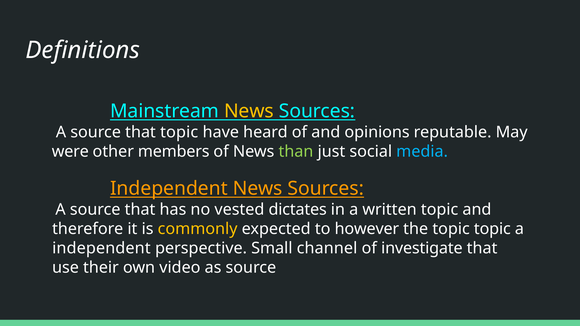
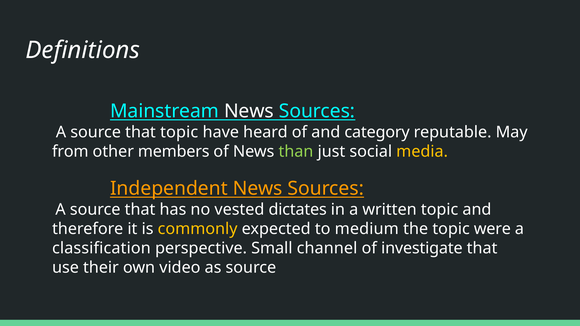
News colour: yellow -> white (249, 111)
opinions: opinions -> category (377, 132)
were: were -> from (70, 152)
media colour: light blue -> yellow (422, 152)
however: however -> medium (367, 229)
topic topic: topic -> were (492, 229)
independent: independent -> classification (101, 248)
